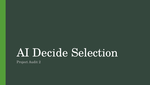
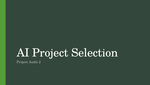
AI Decide: Decide -> Project (50, 52)
